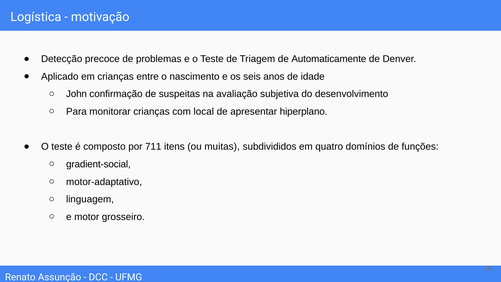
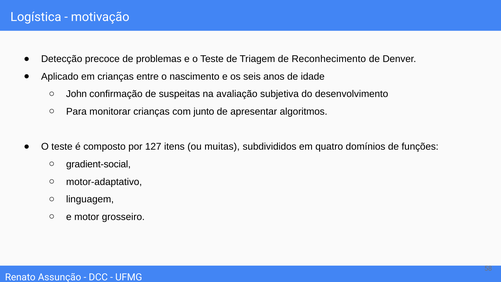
Automaticamente: Automaticamente -> Reconhecimento (329, 59)
local: local -> junto (204, 112)
hiperplano: hiperplano -> algoritmos (304, 112)
711: 711 -> 127 (153, 147)
